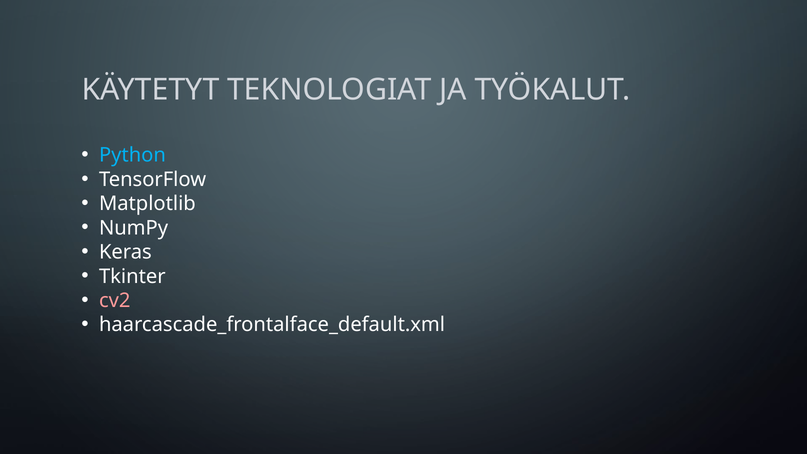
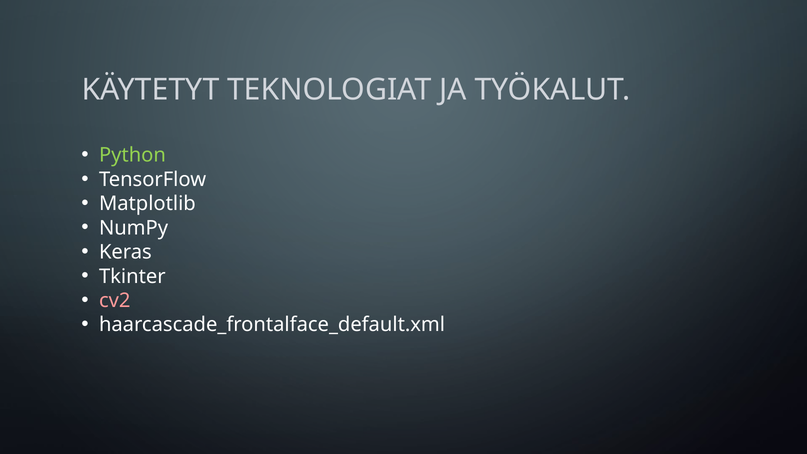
Python colour: light blue -> light green (132, 155)
